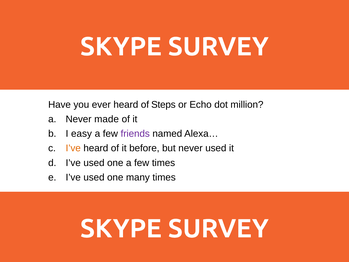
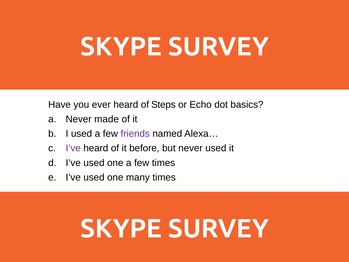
million: million -> basics (247, 104)
I easy: easy -> used (82, 134)
I’ve colour: orange -> purple (73, 148)
